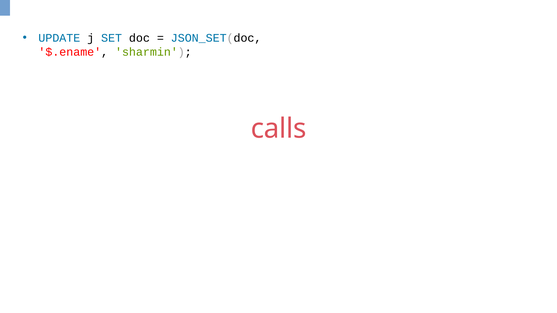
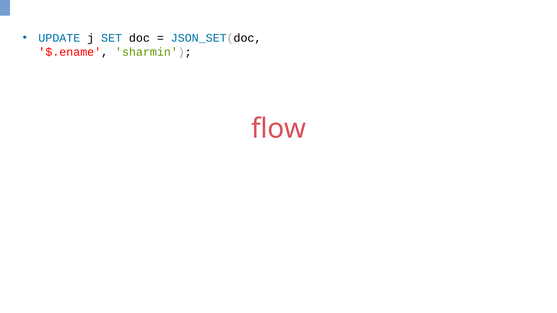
calls: calls -> flow (279, 129)
